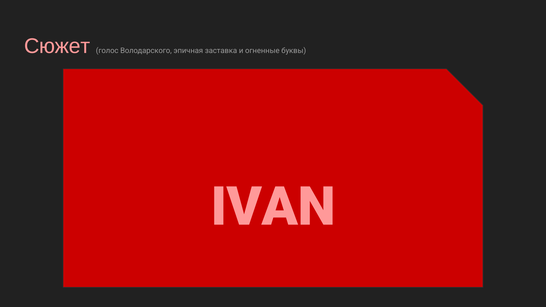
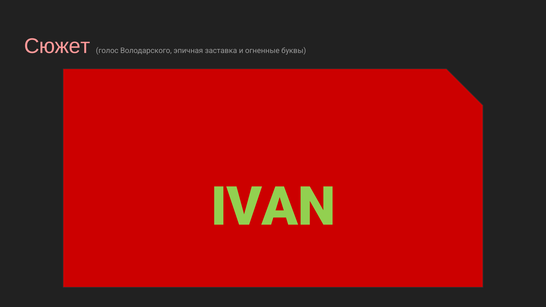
IVAN colour: pink -> light green (273, 207)
